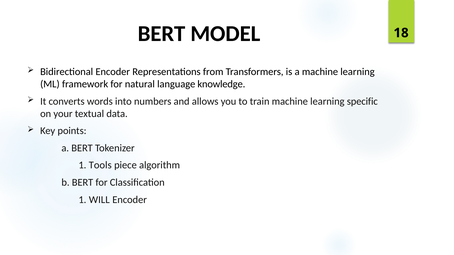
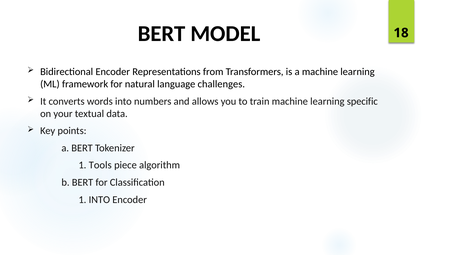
knowledge: knowledge -> challenges (221, 84)
1 WILL: WILL -> INTO (99, 200)
